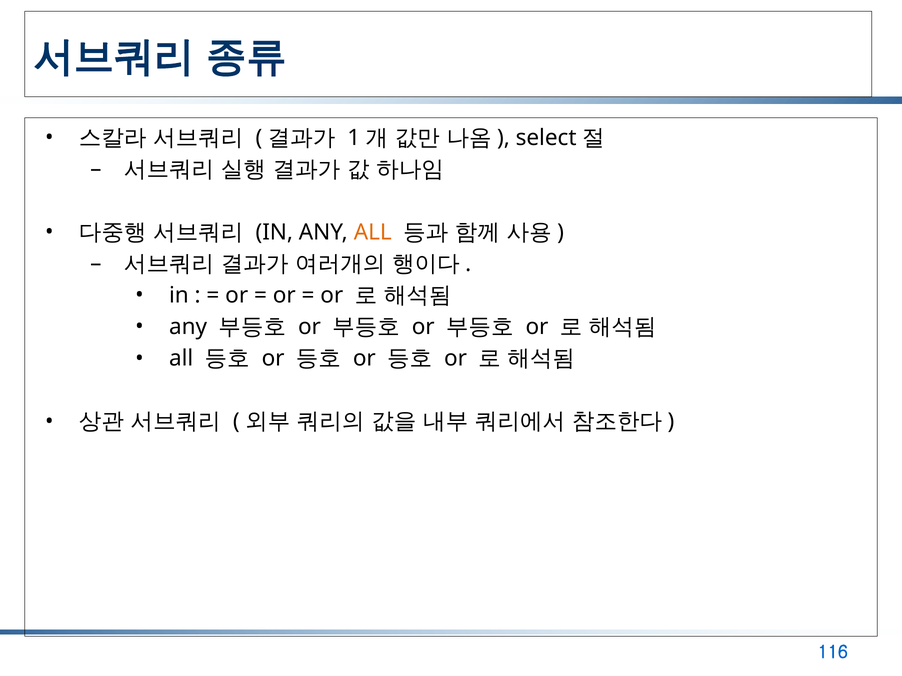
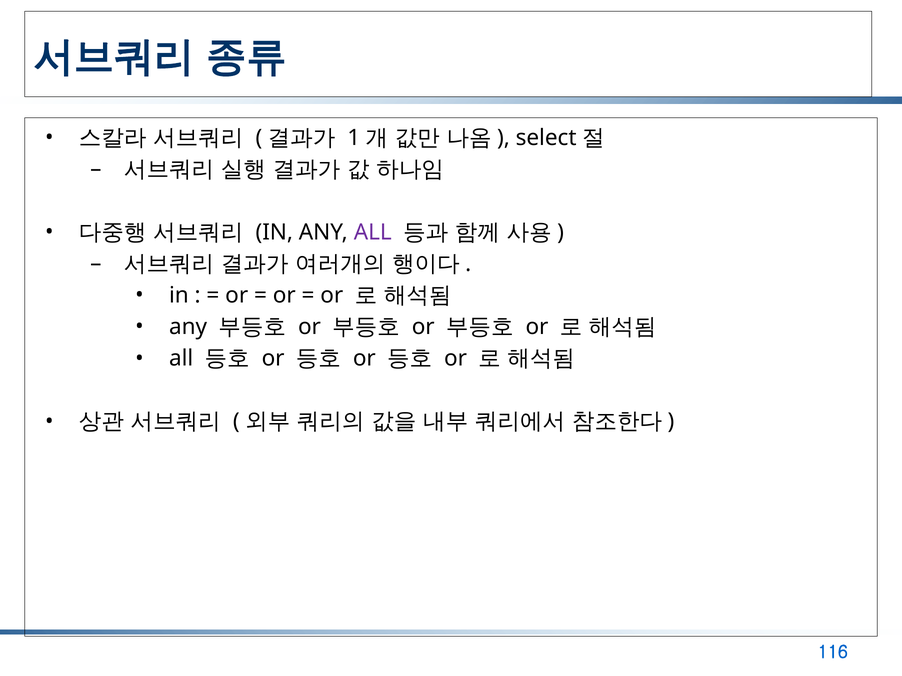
ALL colour: orange -> purple (373, 232)
